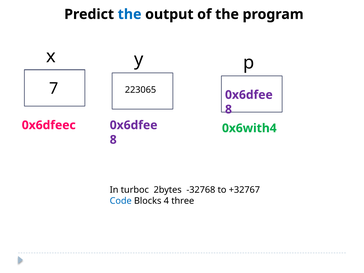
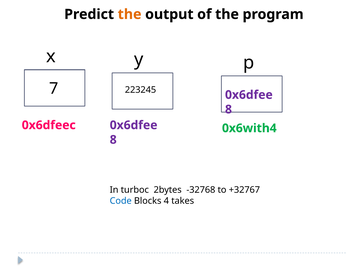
the colour: blue -> orange (130, 14)
223065: 223065 -> 223245 (141, 90)
three: three -> takes (183, 201)
